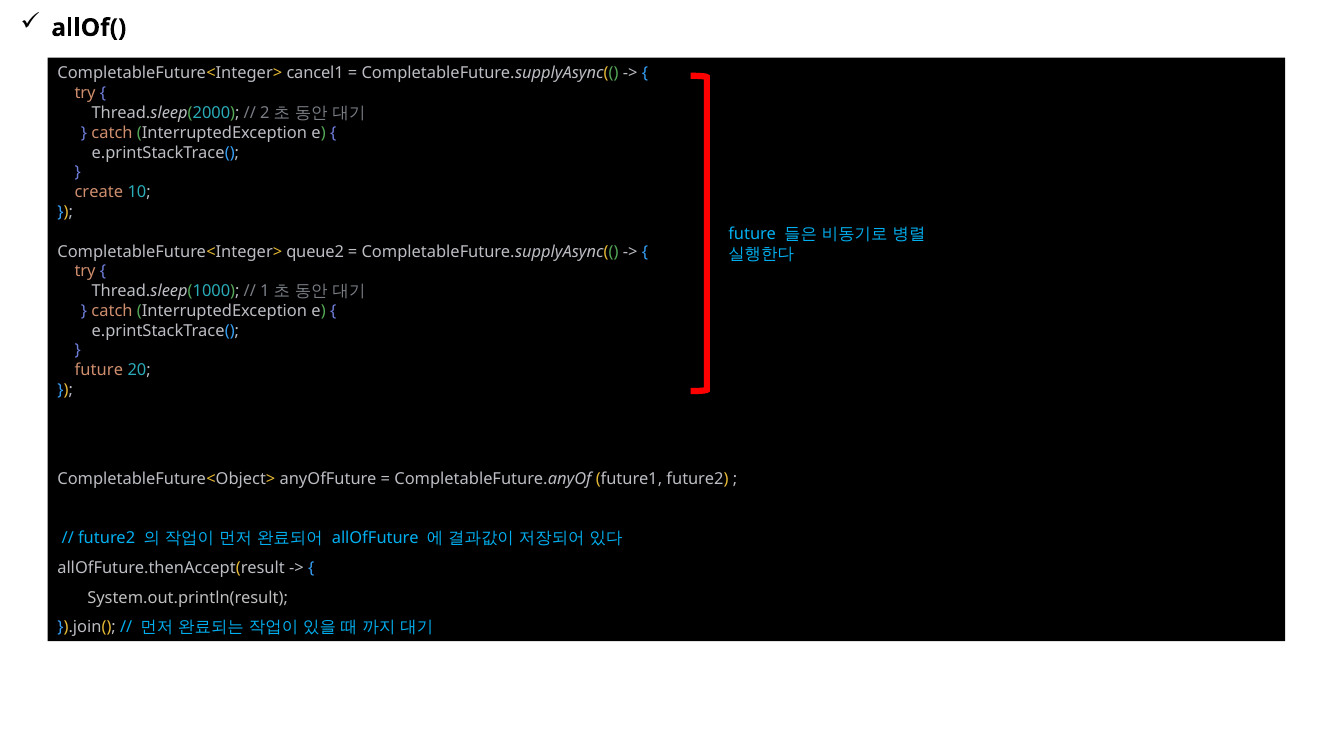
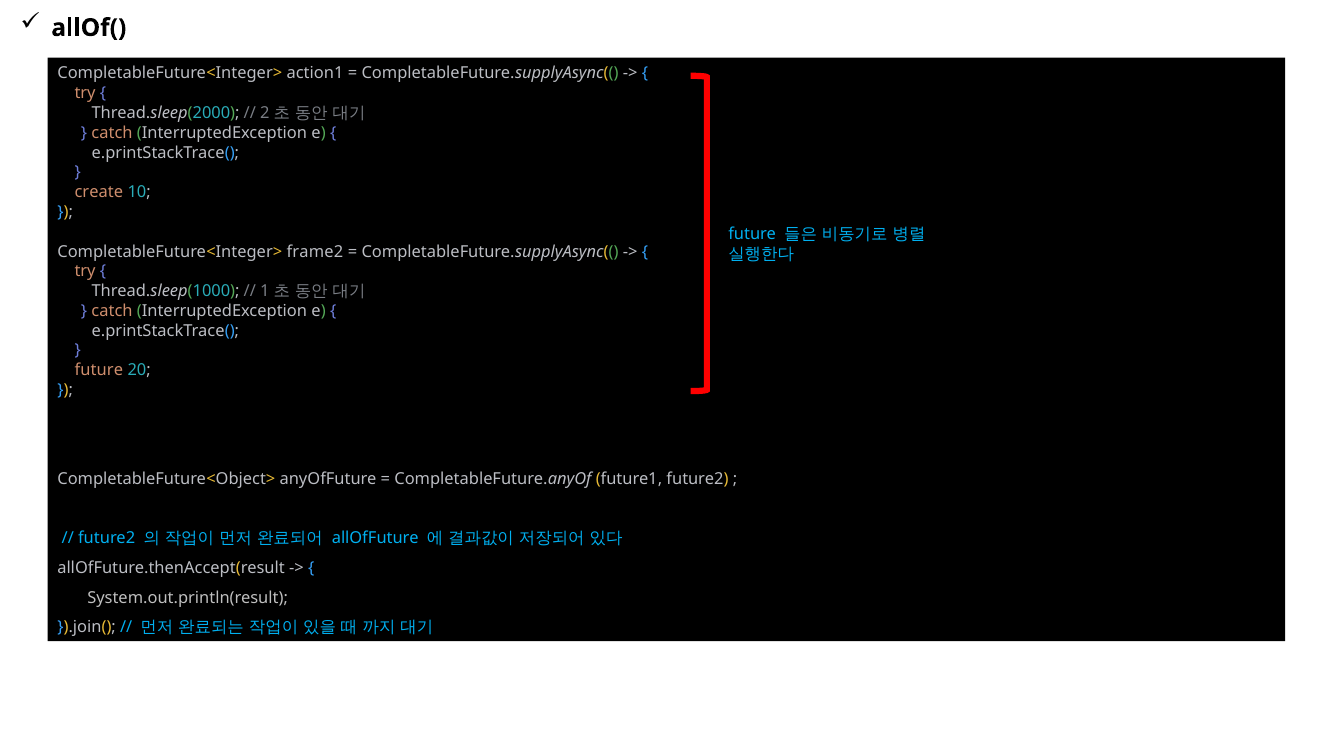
cancel1: cancel1 -> action1 (315, 73)
queue2: queue2 -> frame2 (315, 251)
